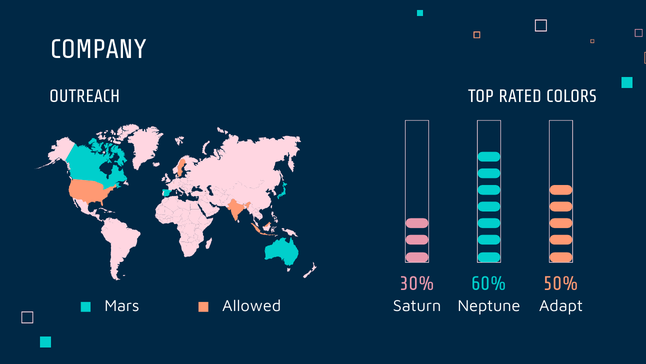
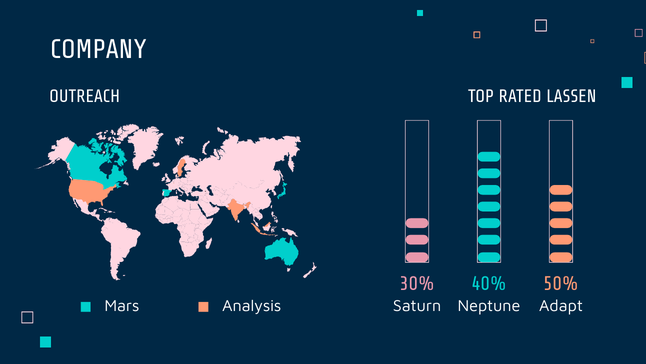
COLORS: COLORS -> LASSEN (571, 96)
60%: 60% -> 40% (489, 283)
Allowed: Allowed -> Analysis (252, 305)
